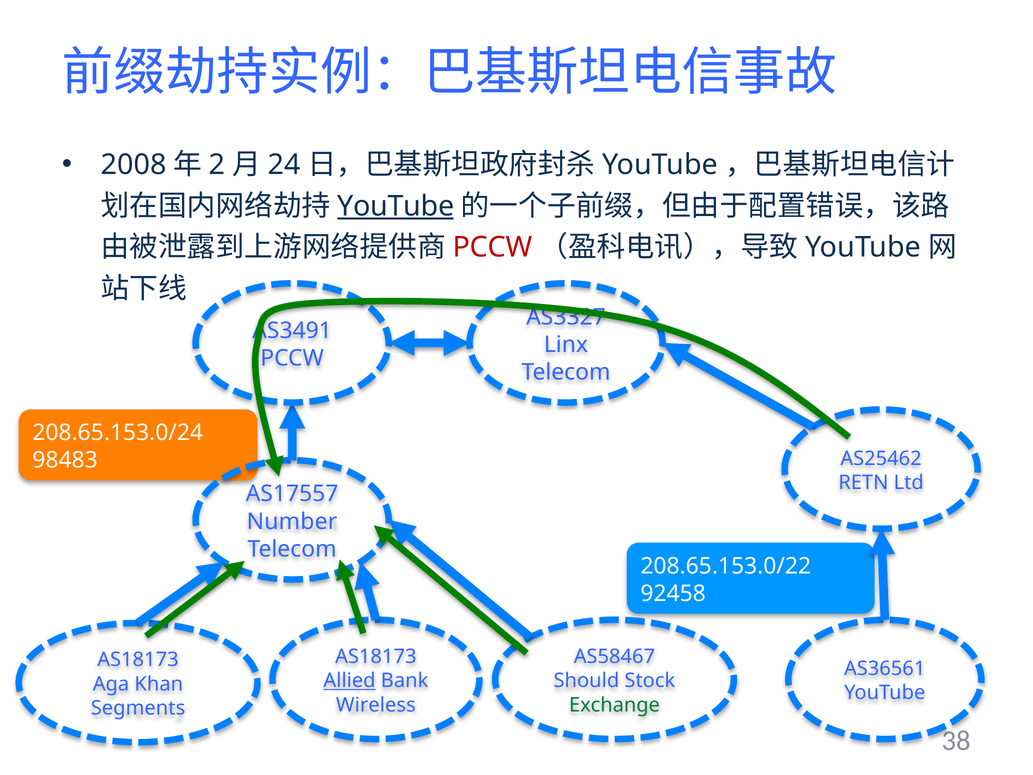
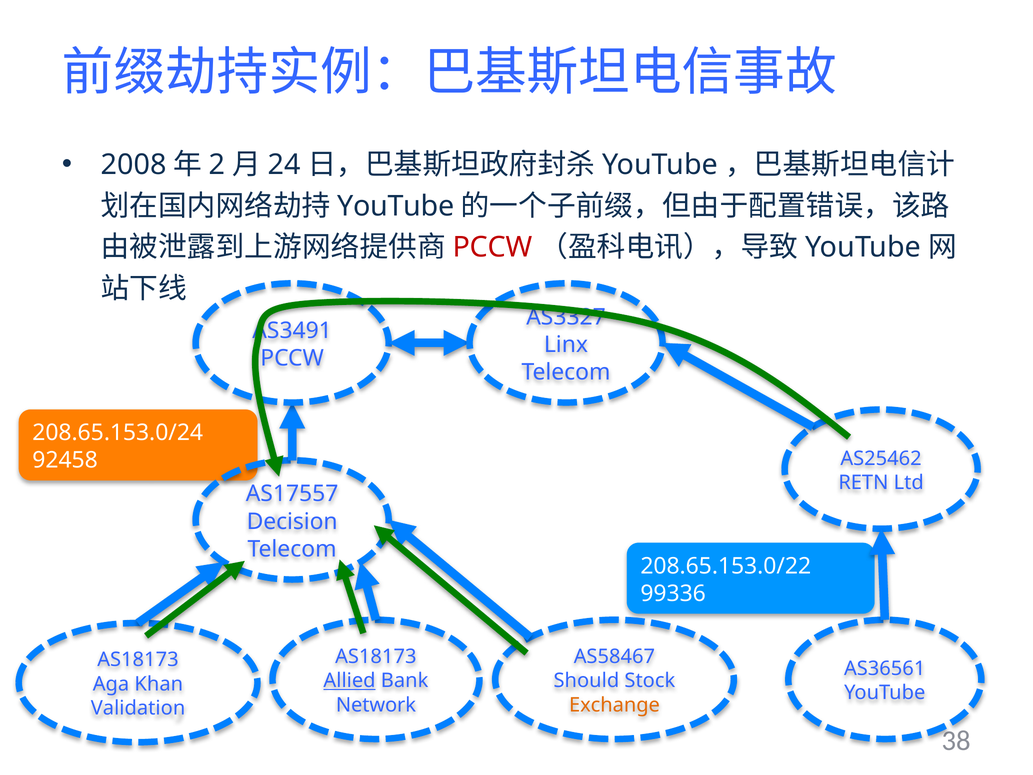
YouTube underline: present -> none (396, 206)
98483: 98483 -> 92458 (65, 460)
Number: Number -> Decision (292, 521)
92458: 92458 -> 99336 (673, 593)
Wireless: Wireless -> Network (376, 705)
Exchange colour: green -> orange (614, 705)
Segments: Segments -> Validation (138, 708)
